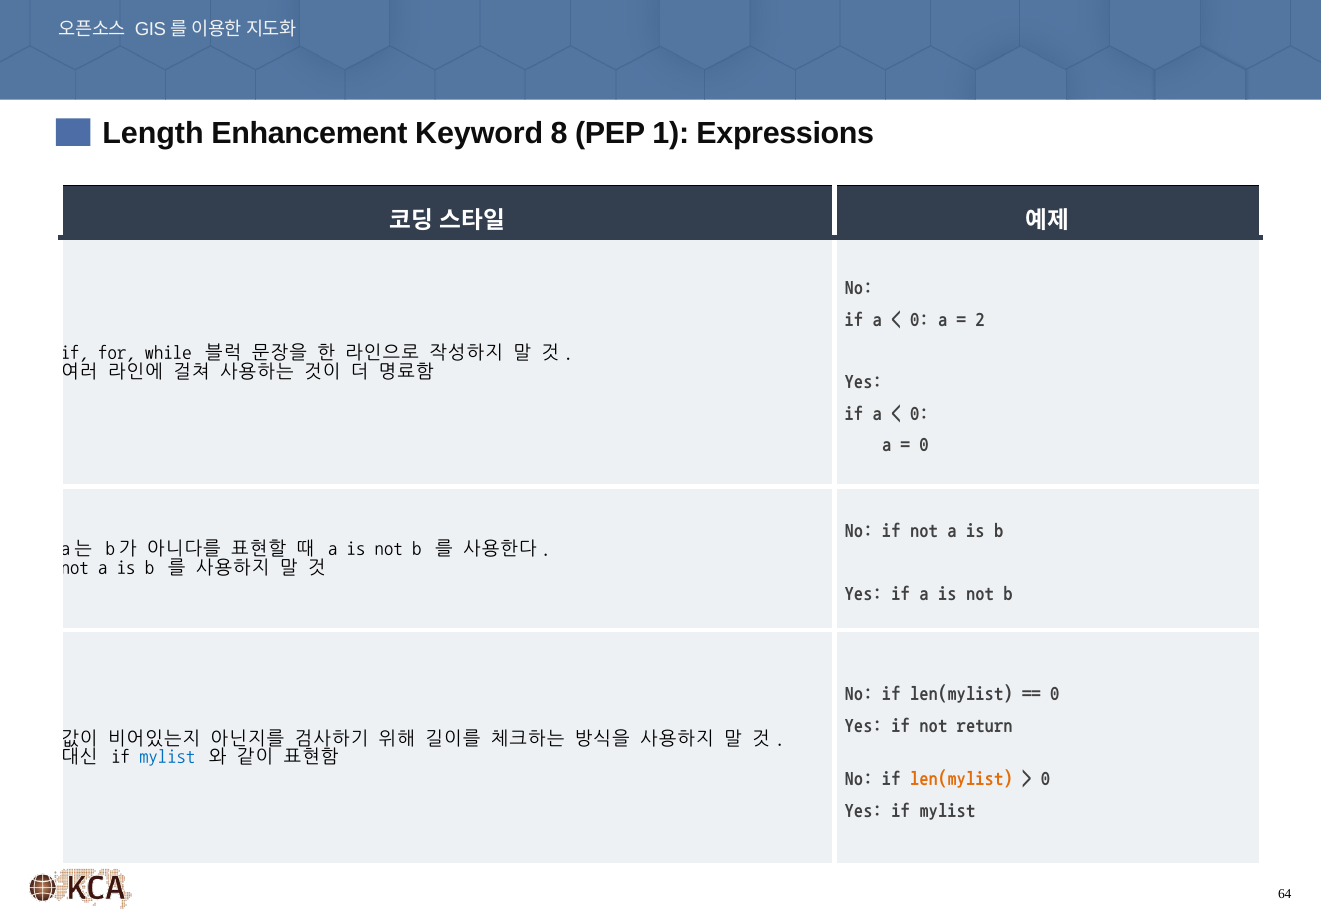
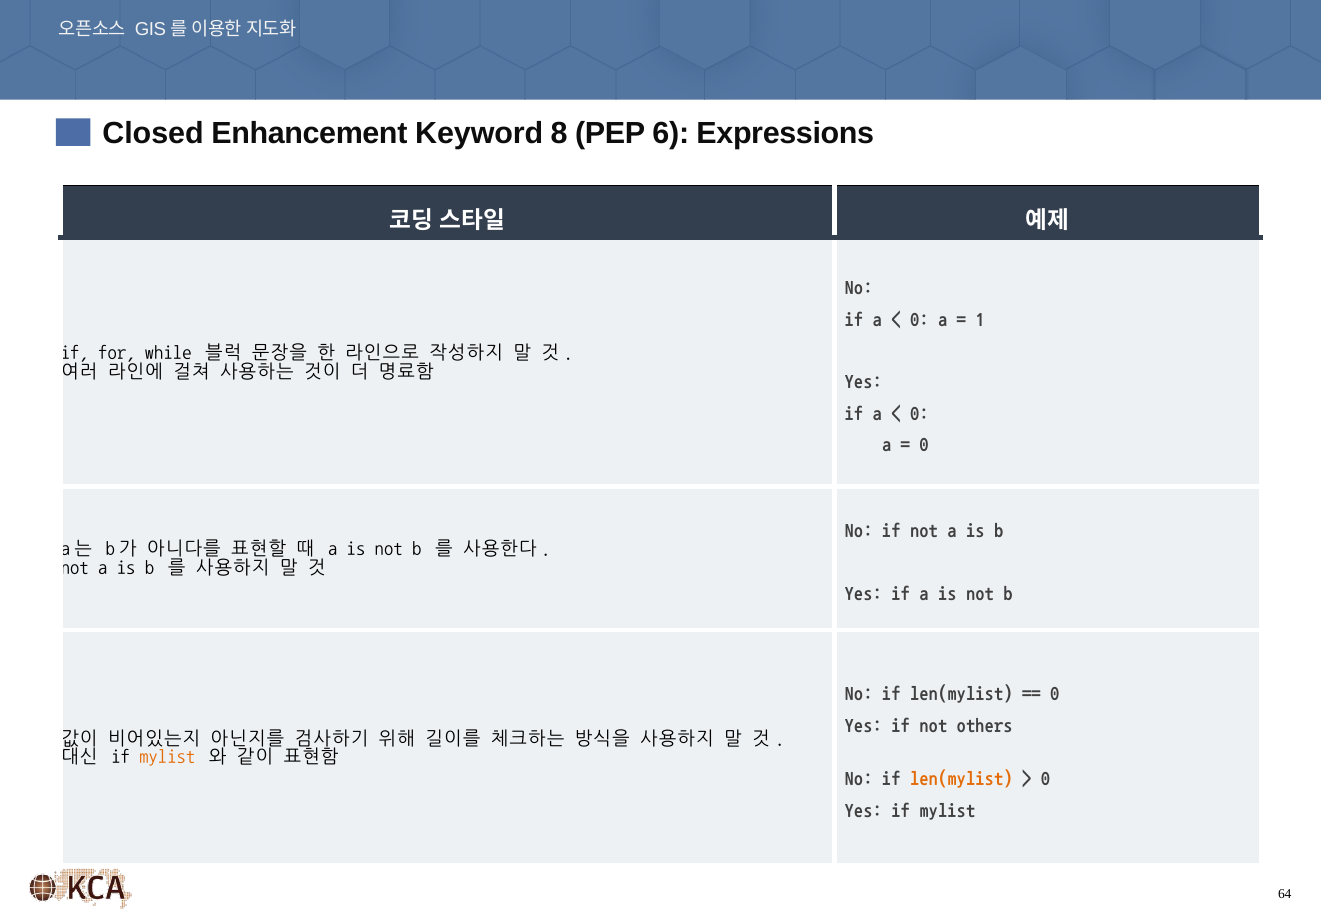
Length: Length -> Closed (153, 134)
1: 1 -> 6 (671, 134)
2: 2 -> 1 (980, 319)
return: return -> others (985, 725)
mylist colour: blue -> orange (167, 756)
